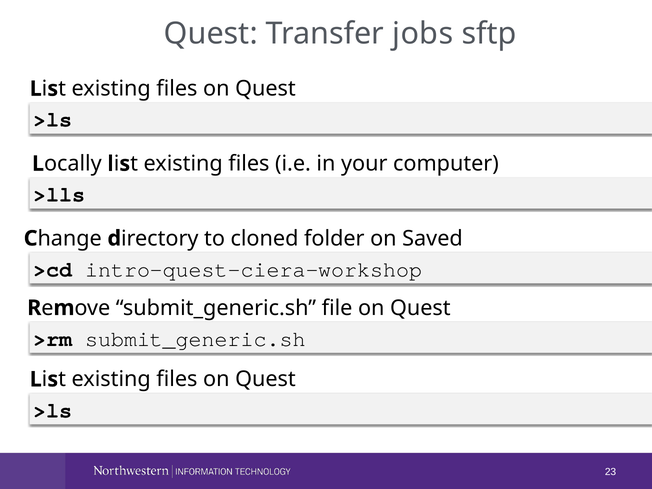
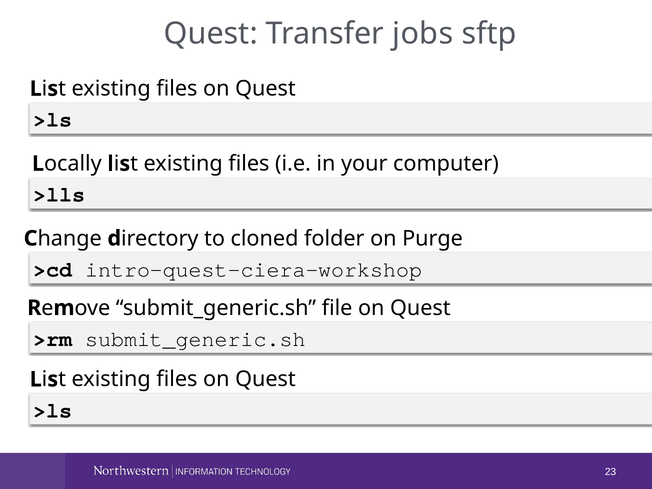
Saved: Saved -> Purge (433, 238)
